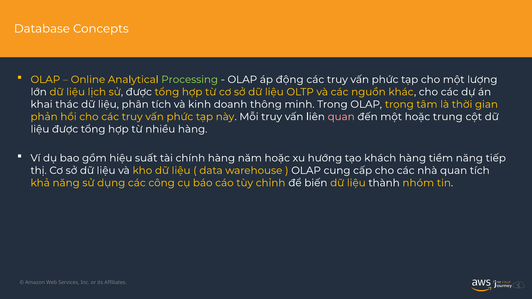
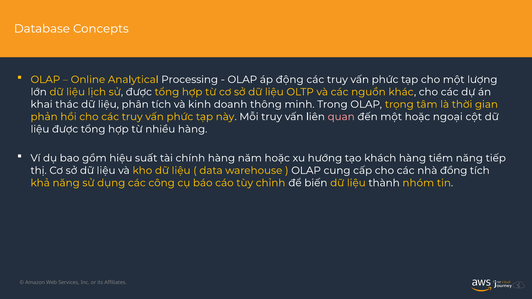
Processing colour: light green -> white (190, 80)
trung: trung -> ngoại (448, 117)
nhà quan: quan -> đồng (454, 171)
